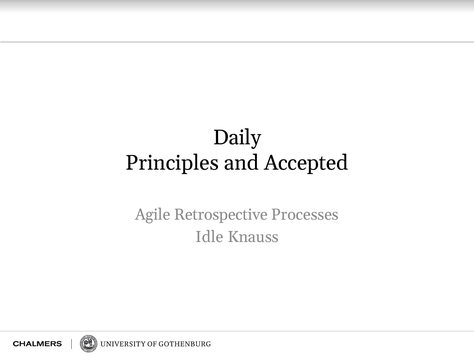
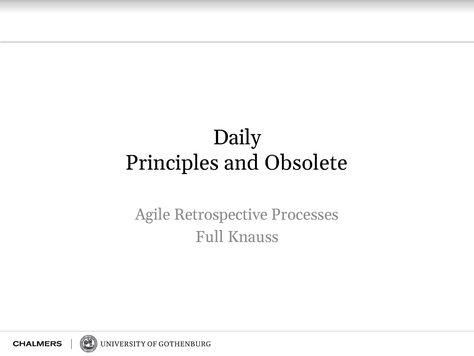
Accepted: Accepted -> Obsolete (306, 163)
Idle: Idle -> Full (210, 237)
